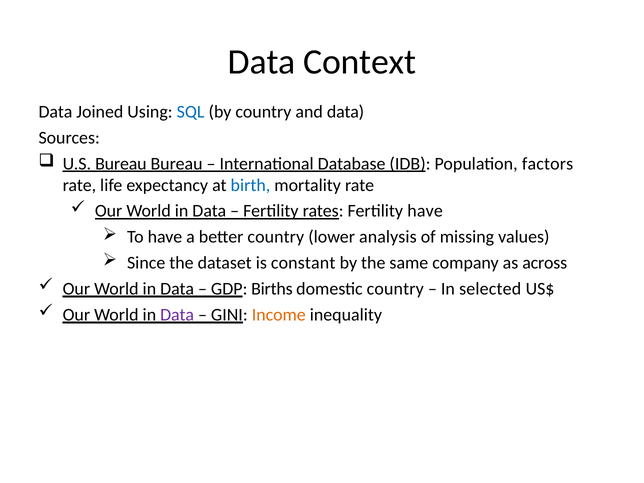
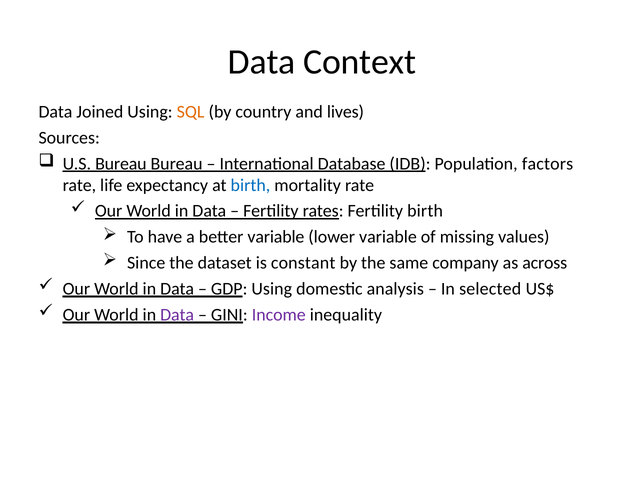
SQL colour: blue -> orange (191, 112)
and data: data -> lives (345, 112)
Fertility have: have -> birth (425, 211)
better country: country -> variable (276, 237)
lower analysis: analysis -> variable (388, 237)
GDP Births: Births -> Using (272, 289)
domestic country: country -> analysis (395, 289)
Income colour: orange -> purple (279, 315)
